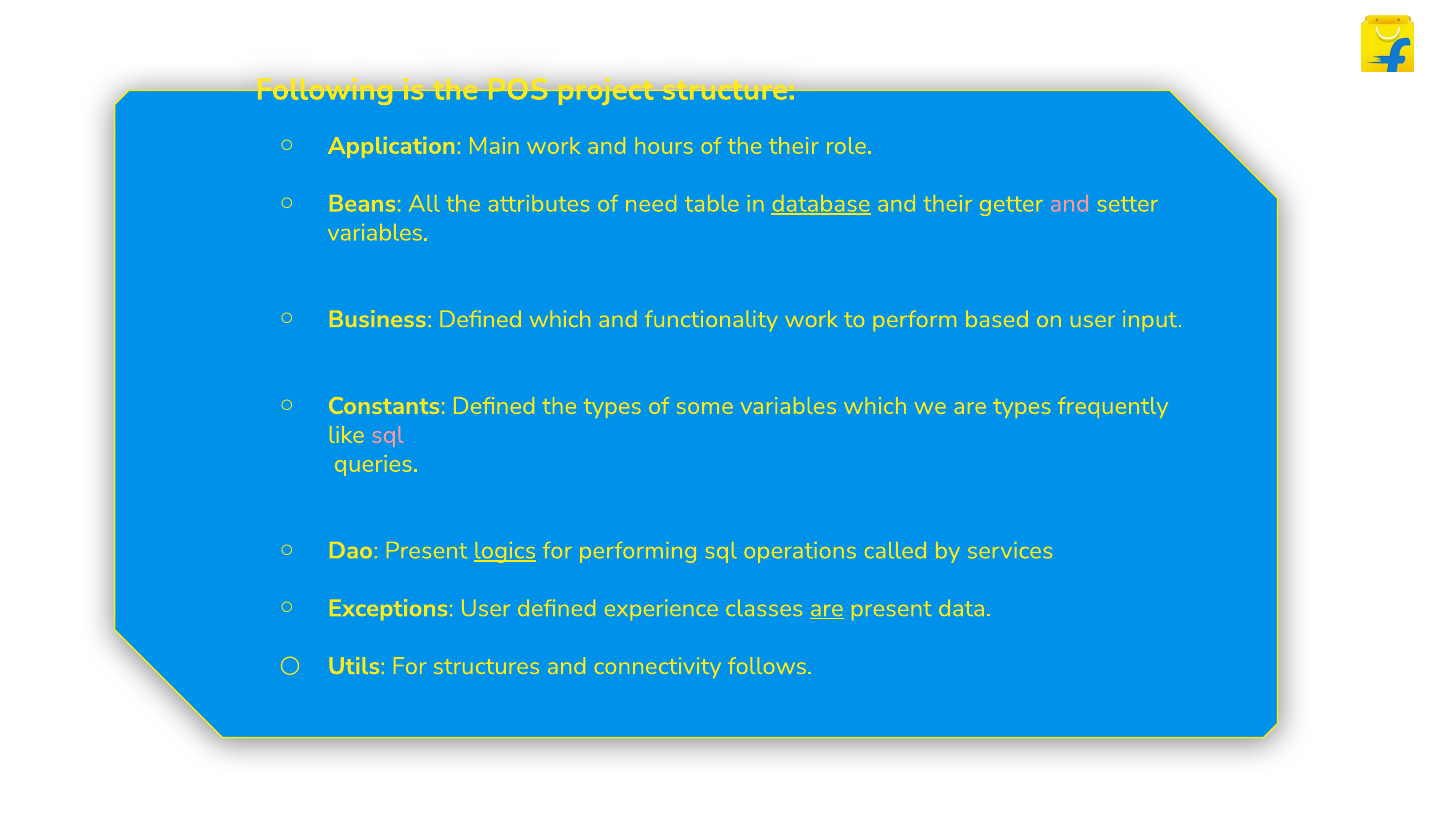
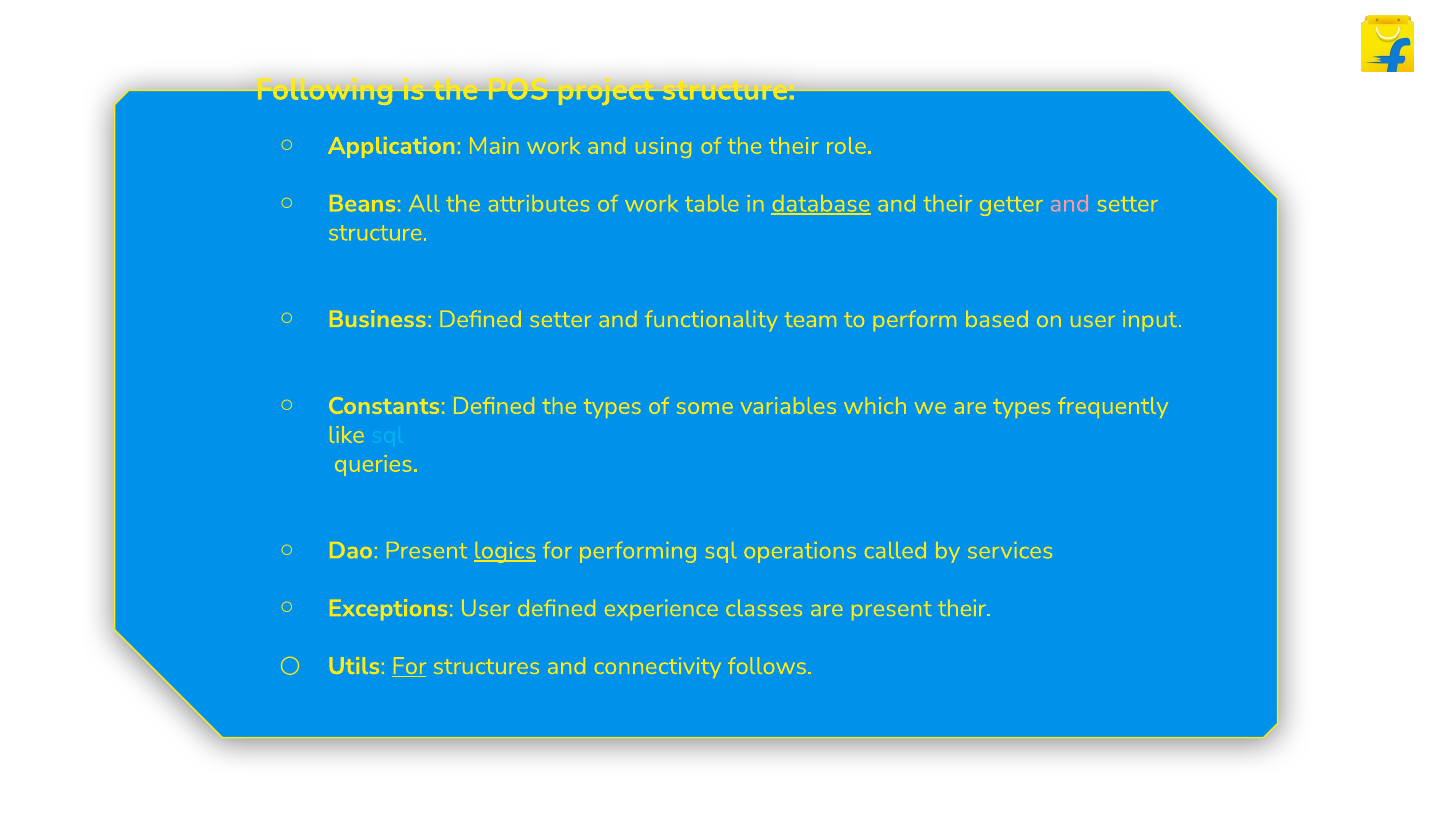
hours: hours -> using (664, 146)
of need: need -> work (651, 204)
variables: variables -> structure (378, 233)
Defined which: which -> setter (560, 319)
functionality work: work -> team (811, 319)
sql colour: pink -> light blue (387, 435)
are underline: present -> none (827, 609)
present data: data -> their (965, 609)
For underline: none -> present (409, 666)
